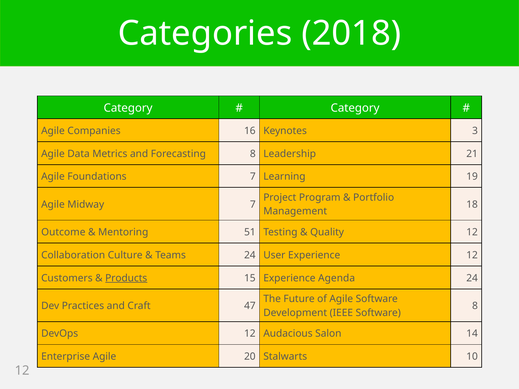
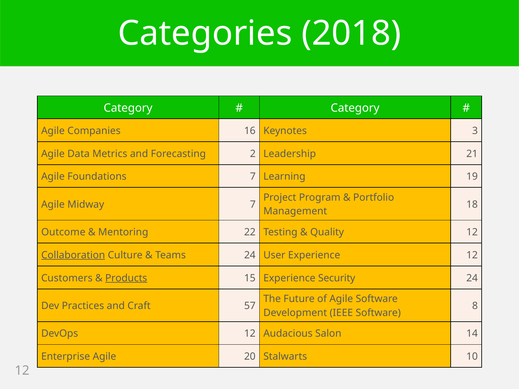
Forecasting 8: 8 -> 2 (253, 154)
51: 51 -> 22 (250, 232)
Collaboration underline: none -> present (73, 255)
Agenda: Agenda -> Security (337, 278)
47: 47 -> 57 (250, 306)
